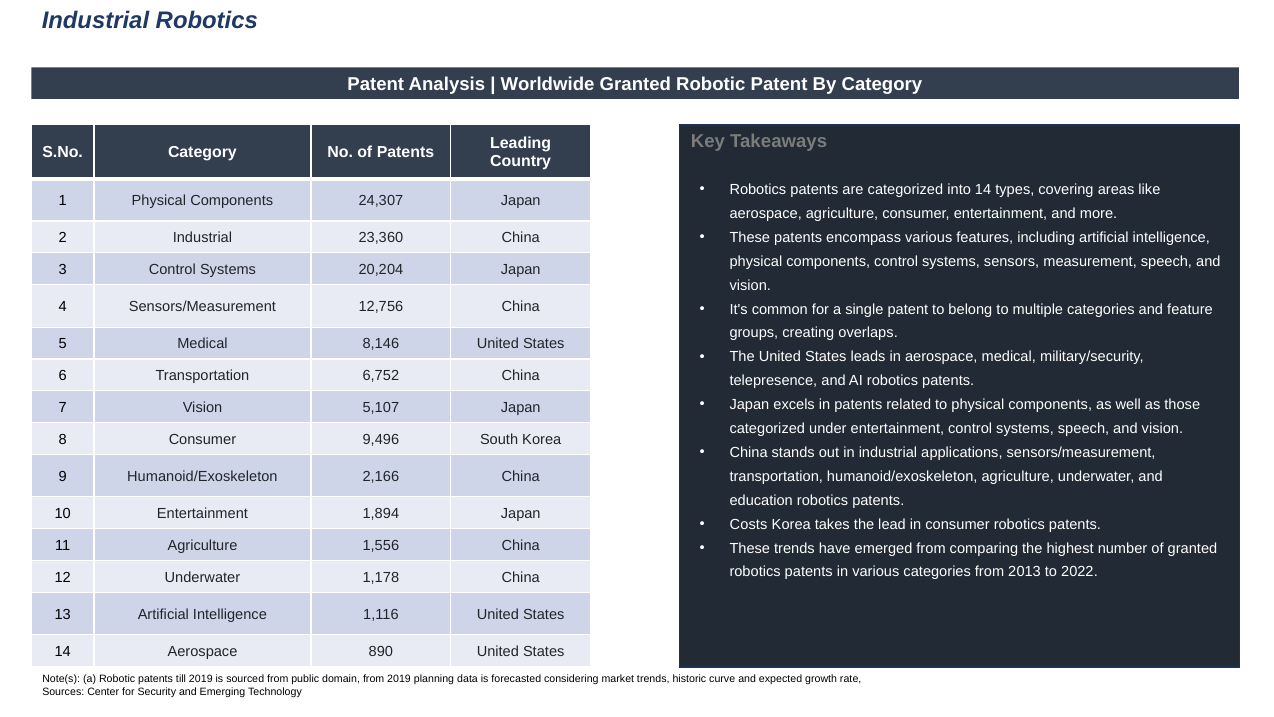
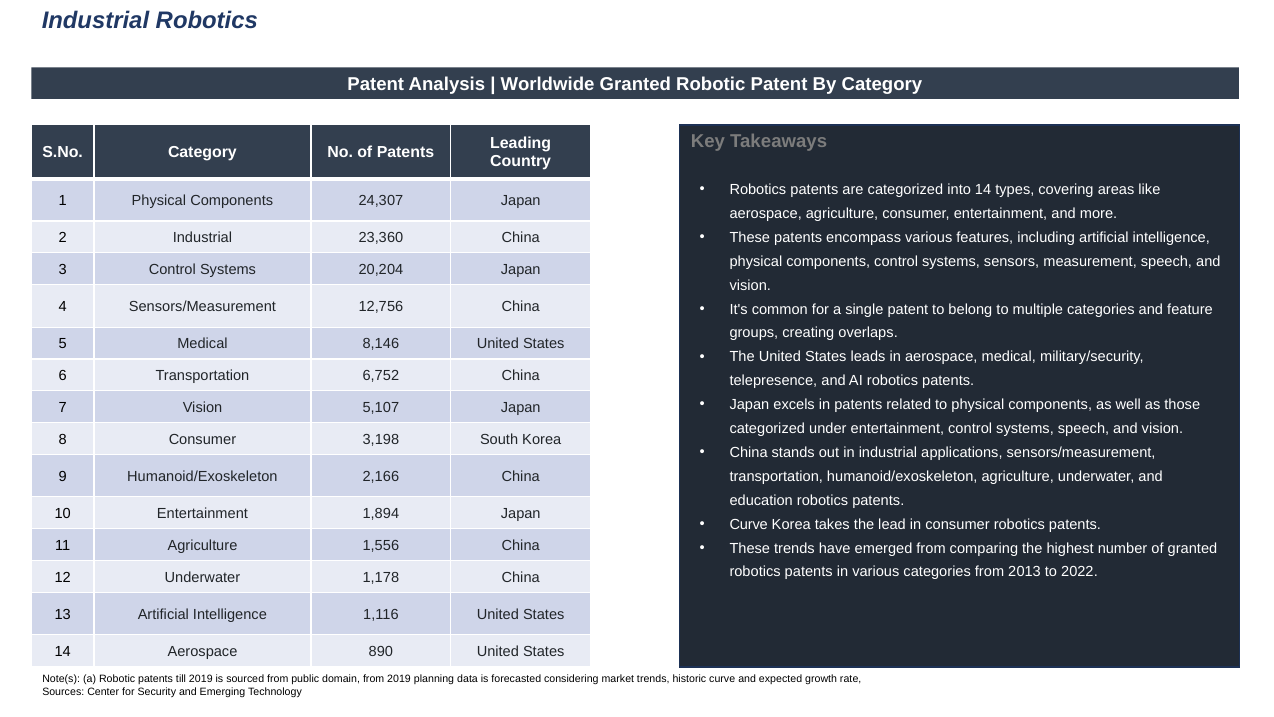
9,496: 9,496 -> 3,198 (381, 439)
Costs: Costs -> Curve (749, 524)
